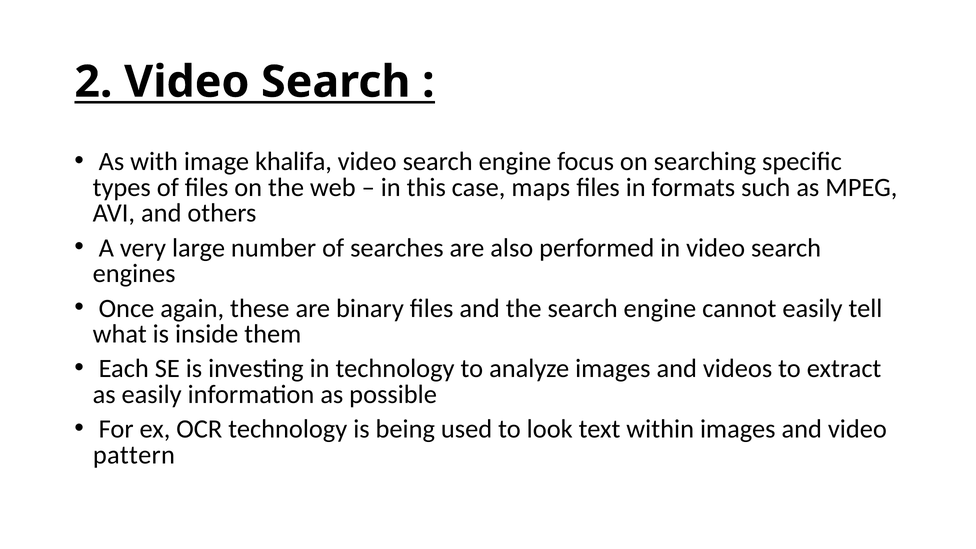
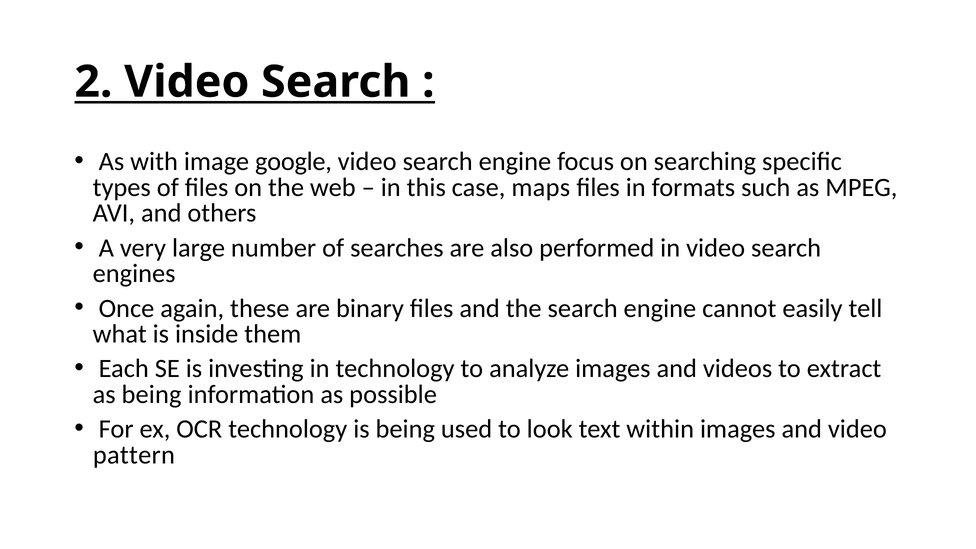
khalifa: khalifa -> google (294, 162)
as easily: easily -> being (152, 394)
